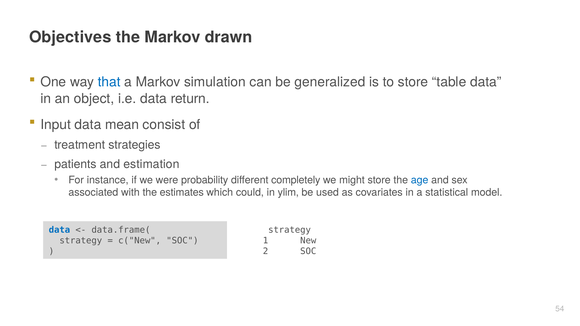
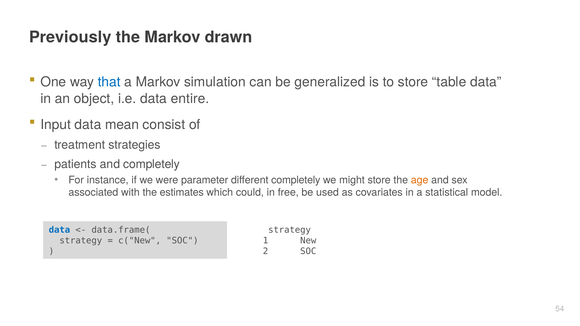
Objectives: Objectives -> Previously (70, 37)
return: return -> entire (190, 99)
and estimation: estimation -> completely (152, 164)
probability: probability -> parameter (205, 180)
age colour: blue -> orange (420, 180)
ylim: ylim -> free (288, 193)
